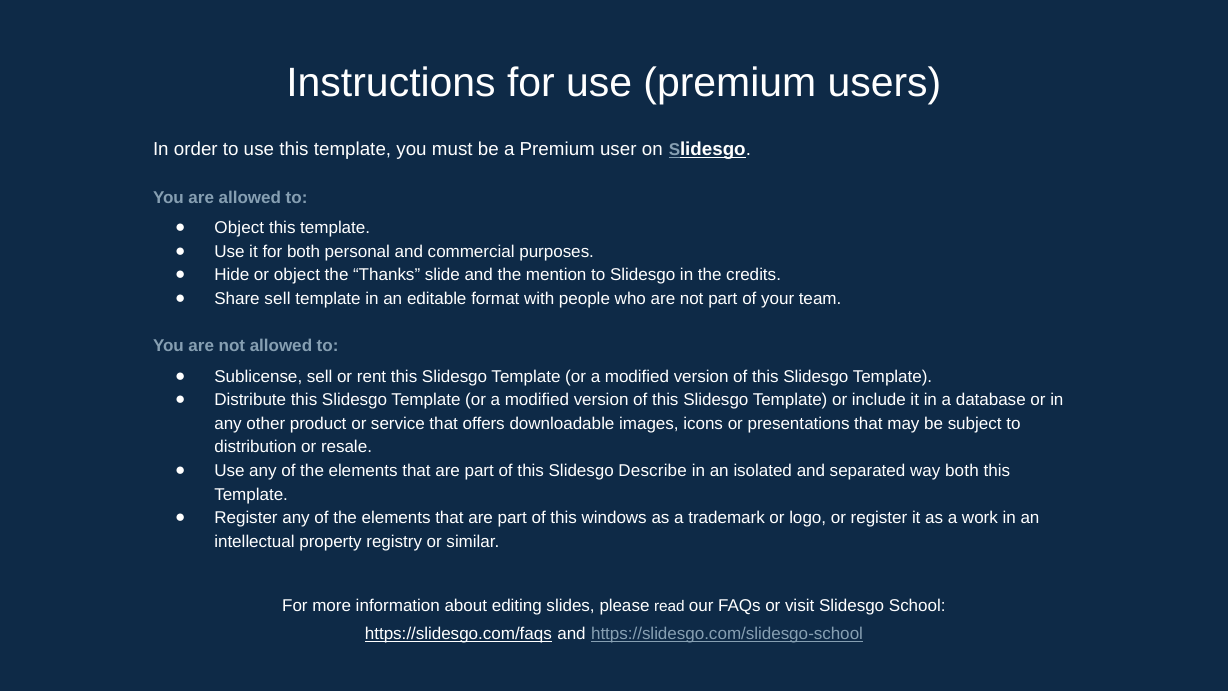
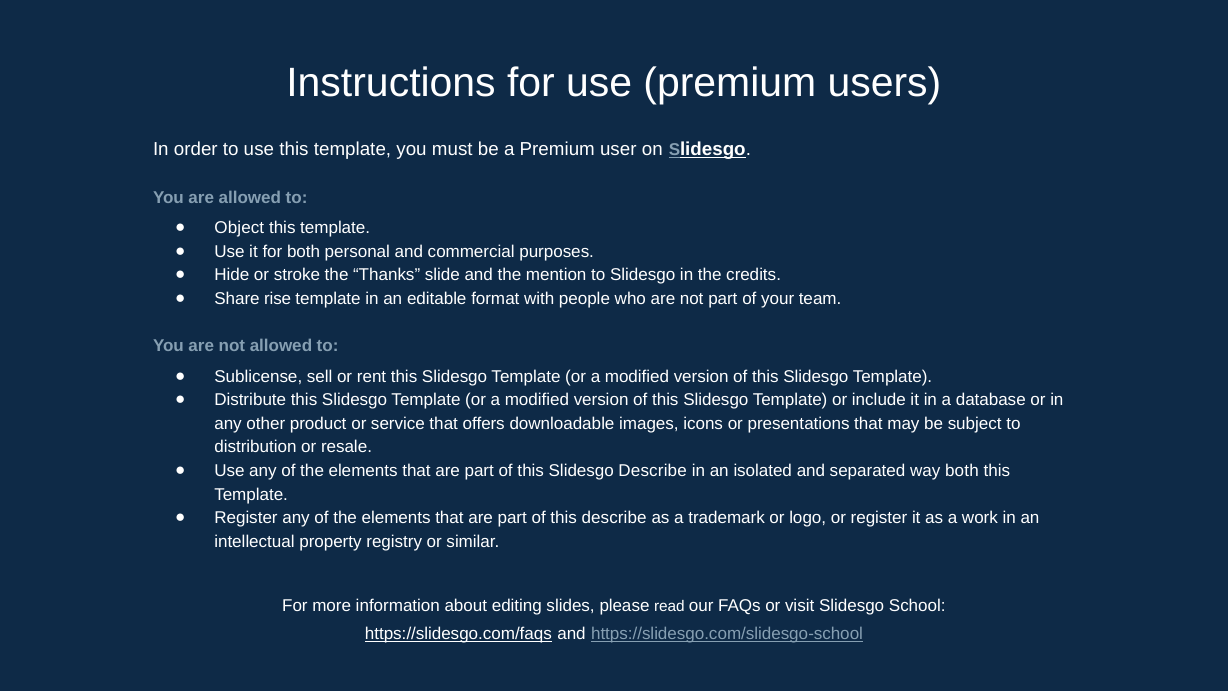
or object: object -> stroke (297, 275)
Share sell: sell -> rise (278, 299)
this windows: windows -> describe (614, 518)
